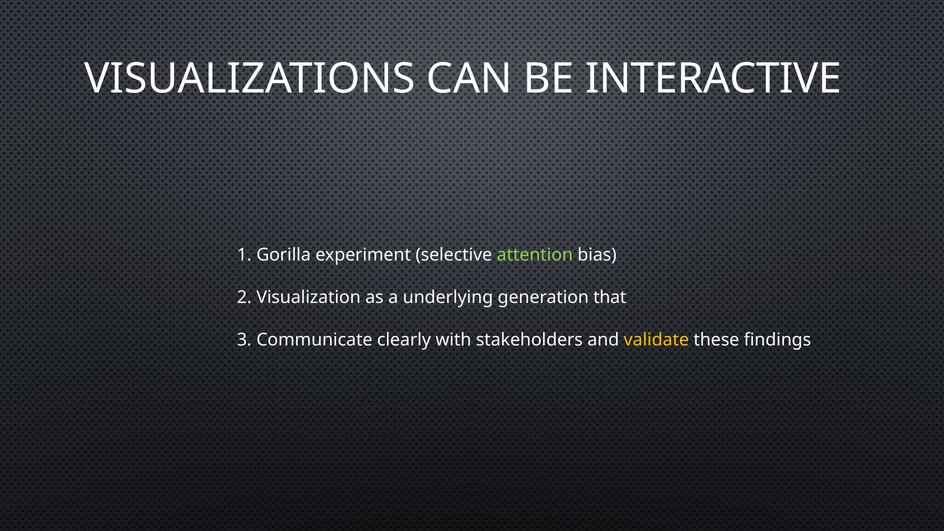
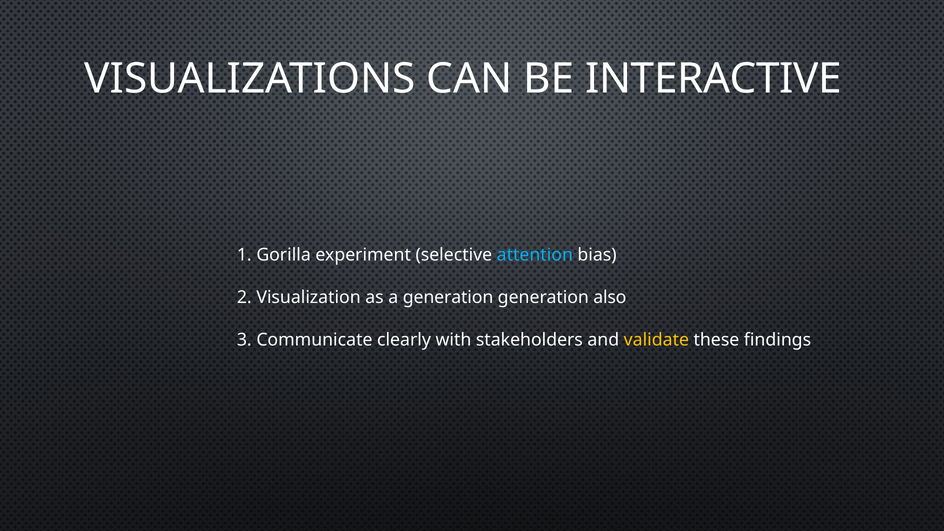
attention colour: light green -> light blue (535, 255)
a underlying: underlying -> generation (448, 297)
that: that -> also (610, 297)
